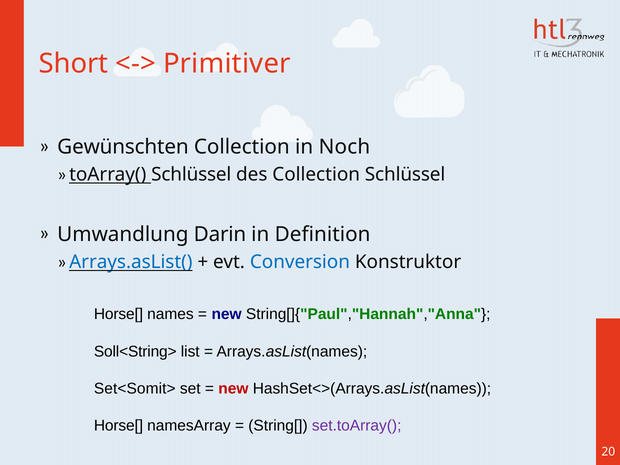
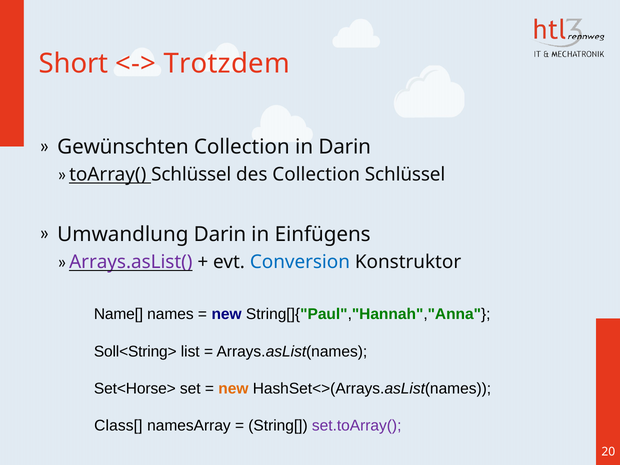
Primitiver: Primitiver -> Trotzdem (227, 64)
in Noch: Noch -> Darin (345, 147)
Definition: Definition -> Einfügens (323, 234)
Arrays.asList( colour: blue -> purple (131, 262)
Horse[: Horse[ -> Name[ (119, 314)
Set<Somit>: Set<Somit> -> Set<Horse> (135, 389)
new colour: red -> orange (233, 389)
Horse[: Horse[ -> Class[ (118, 426)
